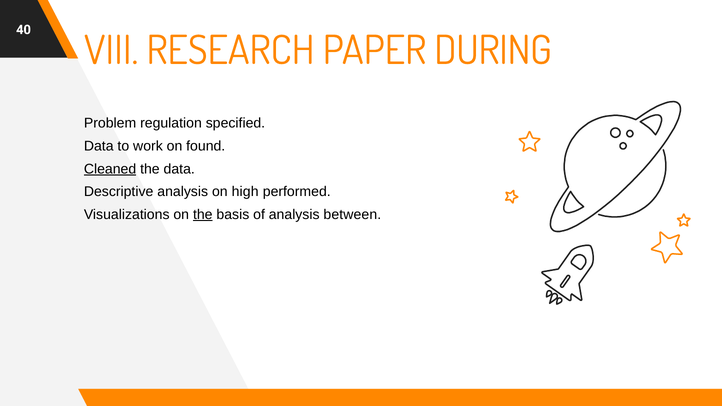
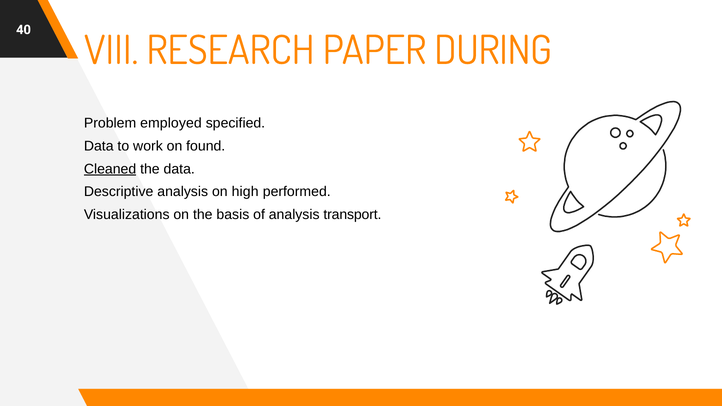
regulation: regulation -> employed (171, 123)
the underline: present -> none (203, 215)
between: between -> transport (352, 215)
